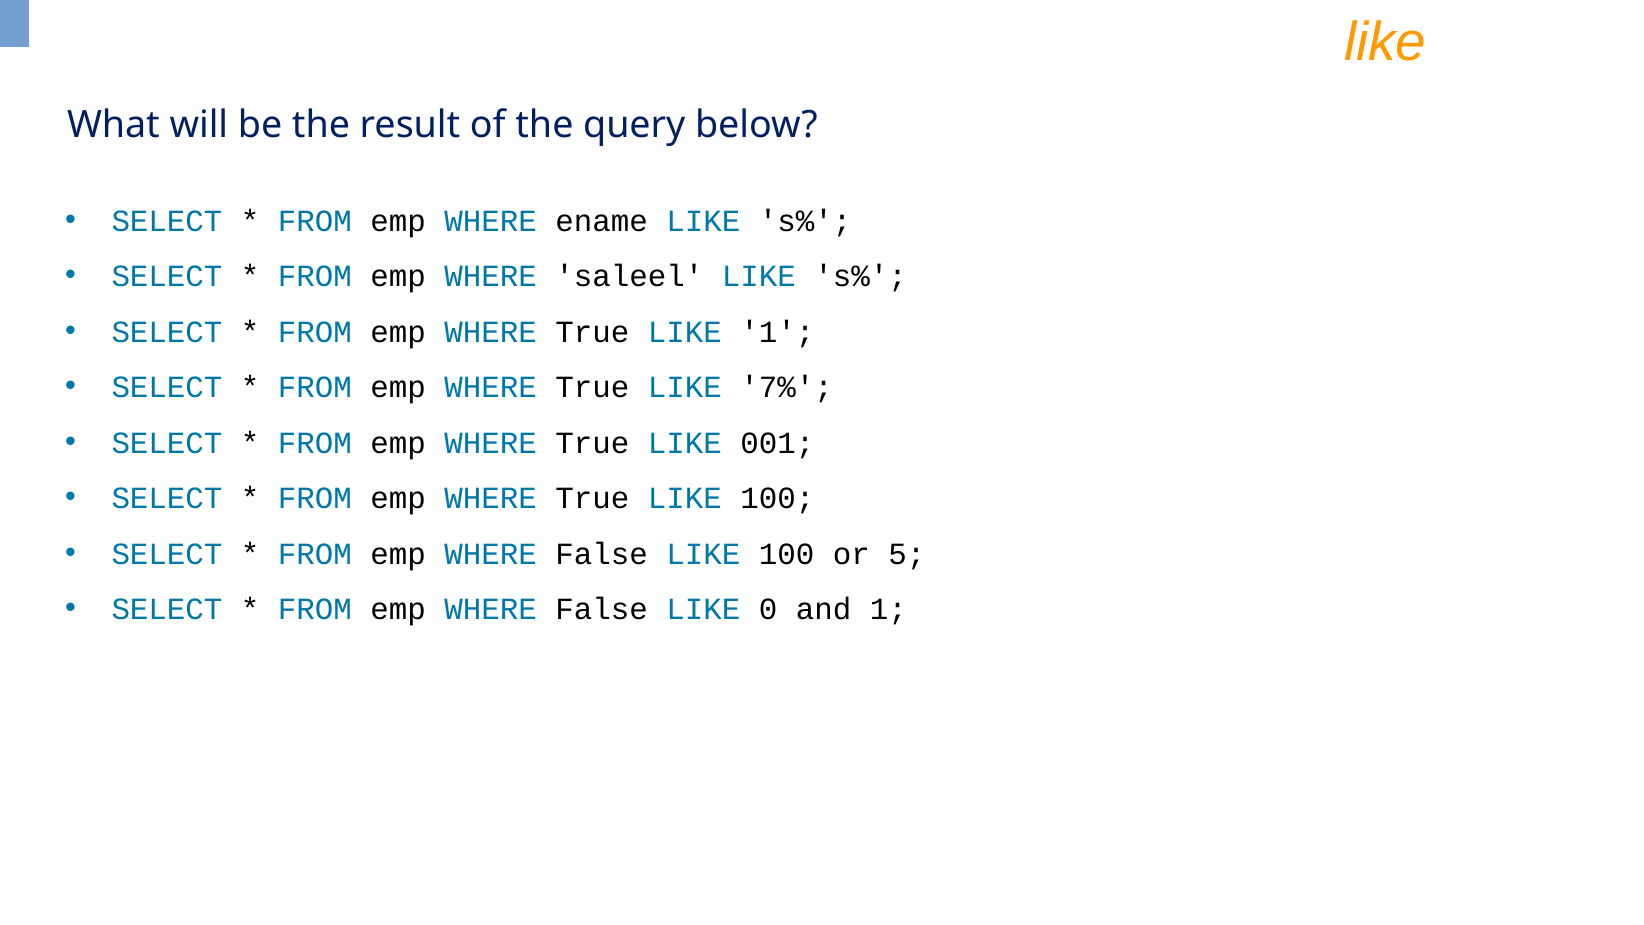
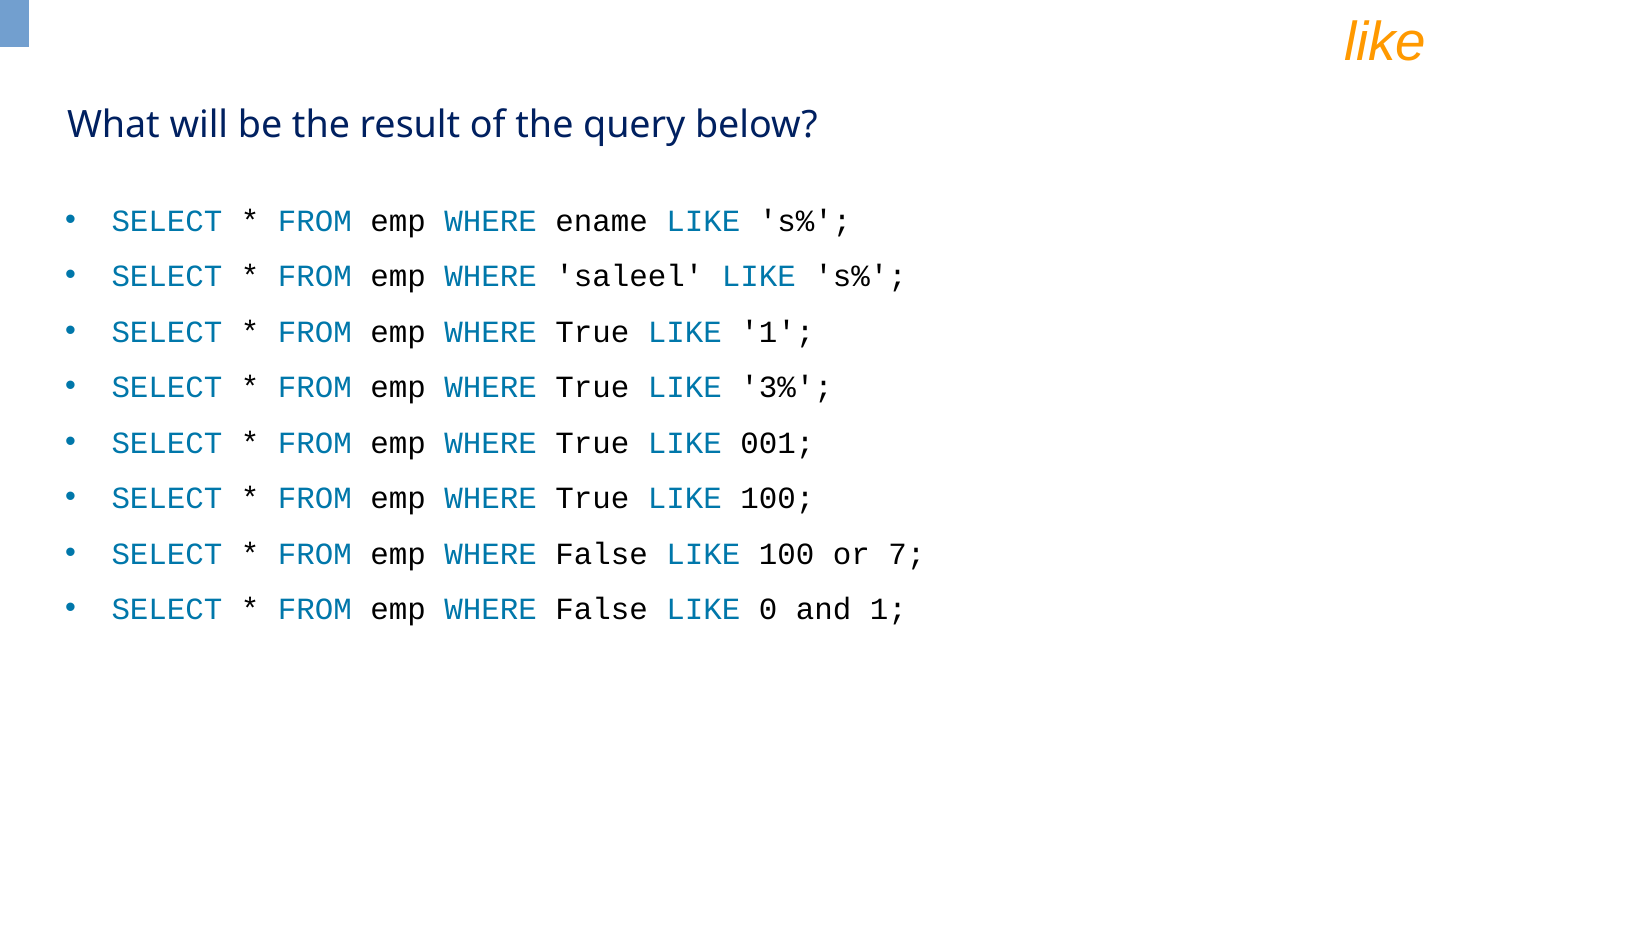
7%: 7% -> 3% (787, 387)
5: 5 -> 7 (907, 554)
